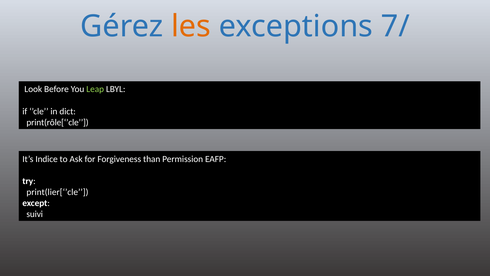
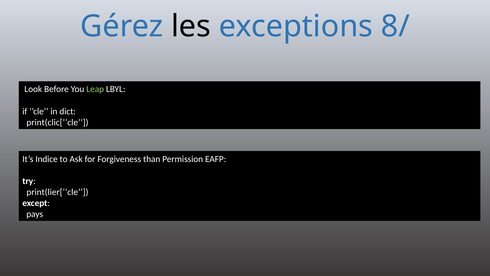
les colour: orange -> black (191, 26)
7/: 7/ -> 8/ (395, 26)
print(rôle[‘’cle: print(rôle[‘’cle -> print(clic[‘’cle (57, 122)
suivi: suivi -> pays (35, 214)
